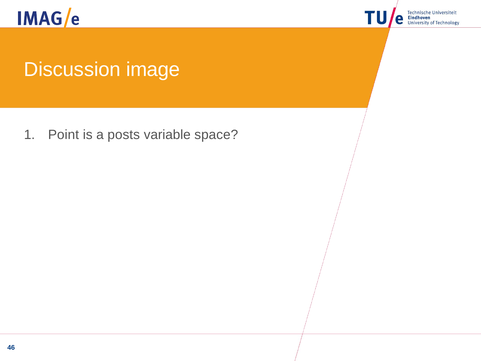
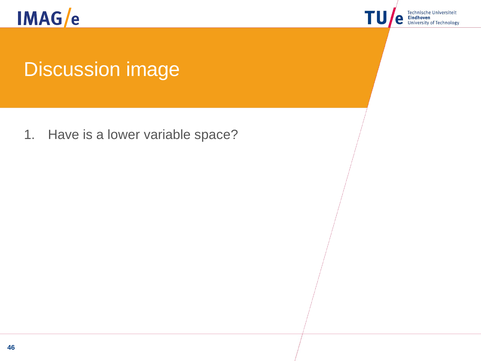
Point: Point -> Have (64, 135)
posts: posts -> lower (124, 135)
